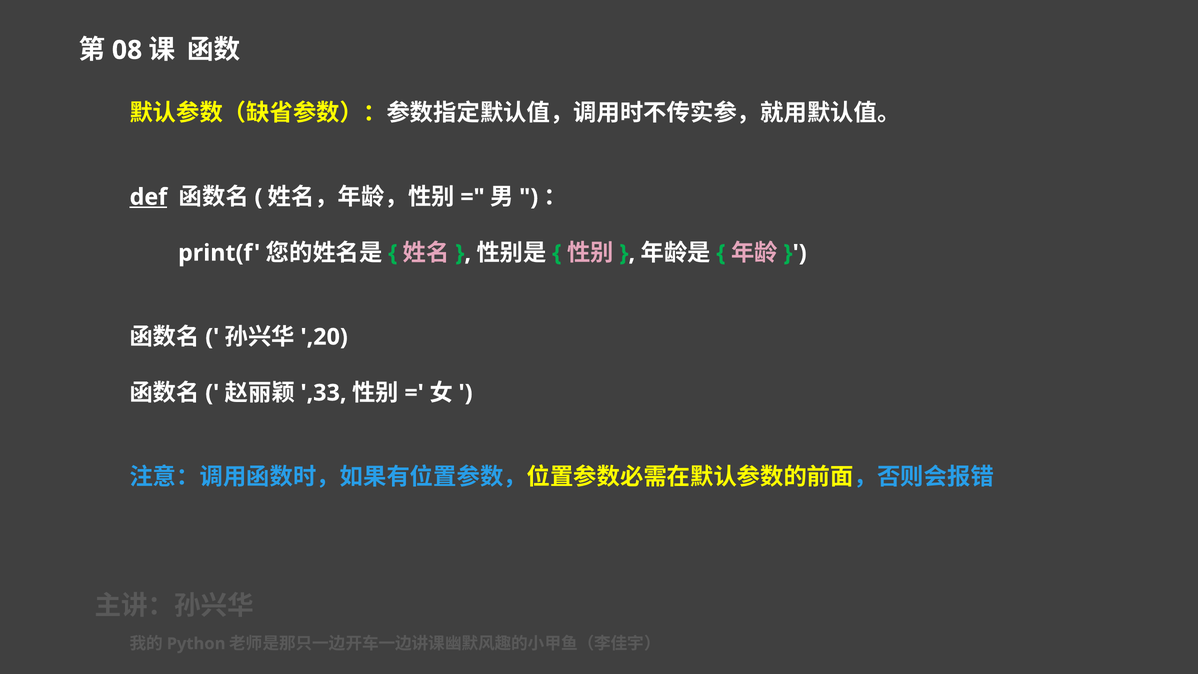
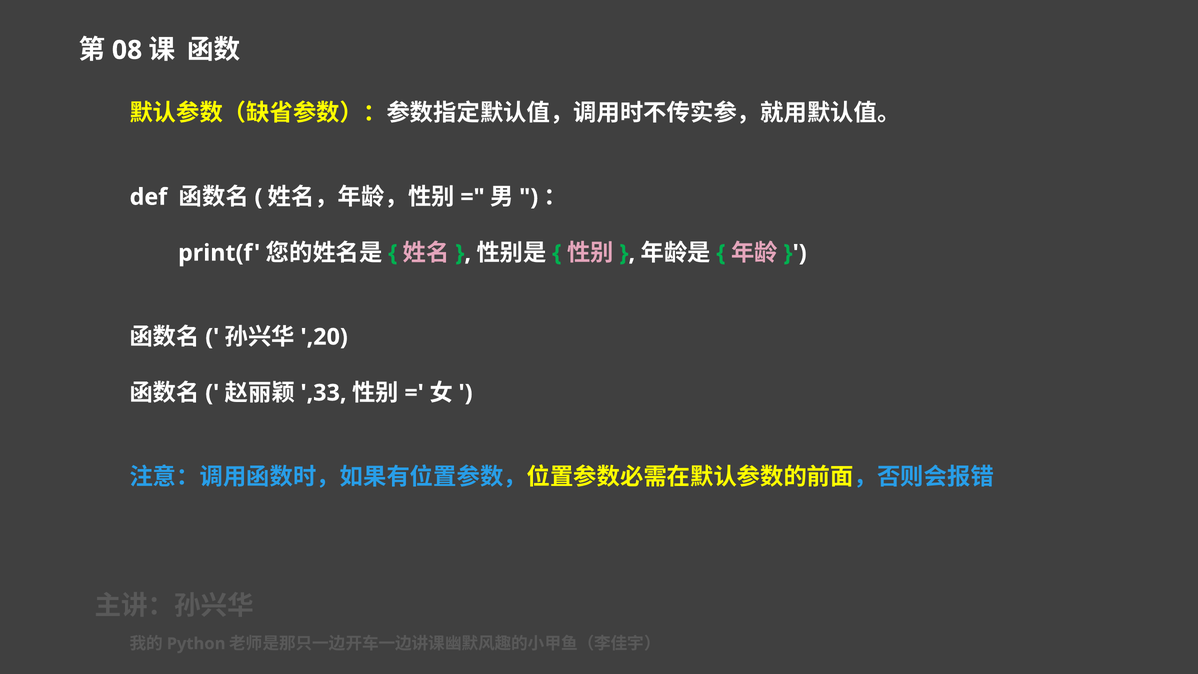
def underline: present -> none (148, 197)
